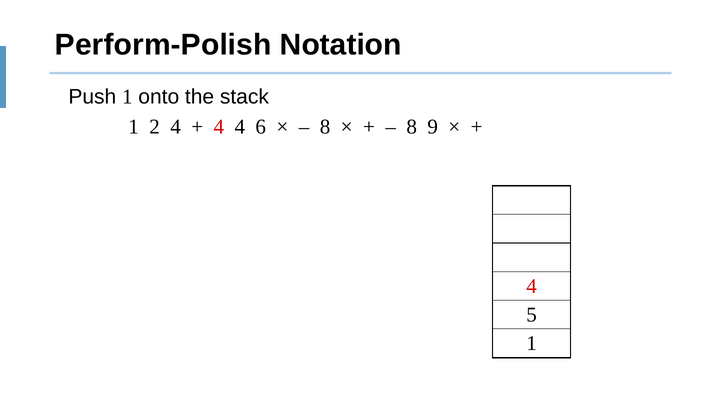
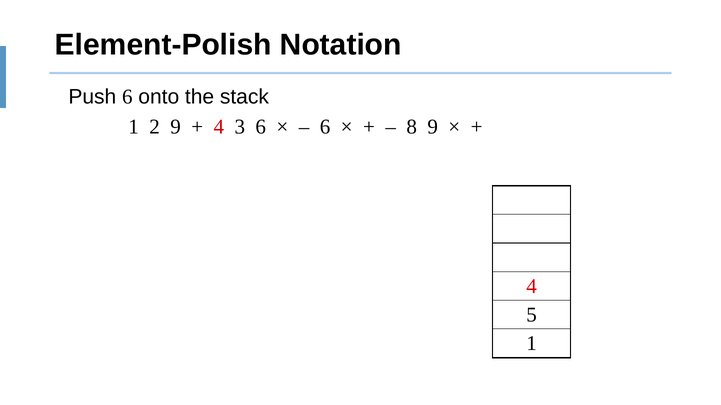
Perform-Polish: Perform-Polish -> Element-Polish (163, 45)
Push 1: 1 -> 6 (127, 97)
2 4: 4 -> 9 (176, 127)
4 4: 4 -> 3 (240, 127)
8: 8 -> 6 (325, 127)
